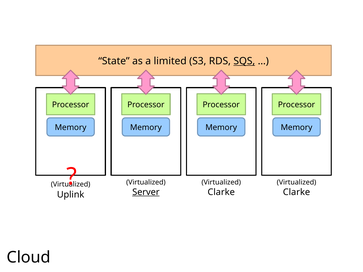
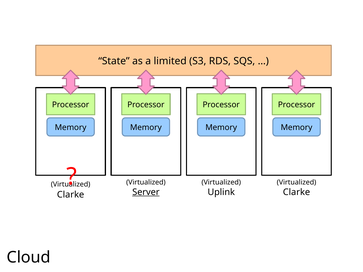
SQS underline: present -> none (244, 61)
Clarke: Clarke -> Uplink (221, 192)
Uplink: Uplink -> Clarke (71, 195)
